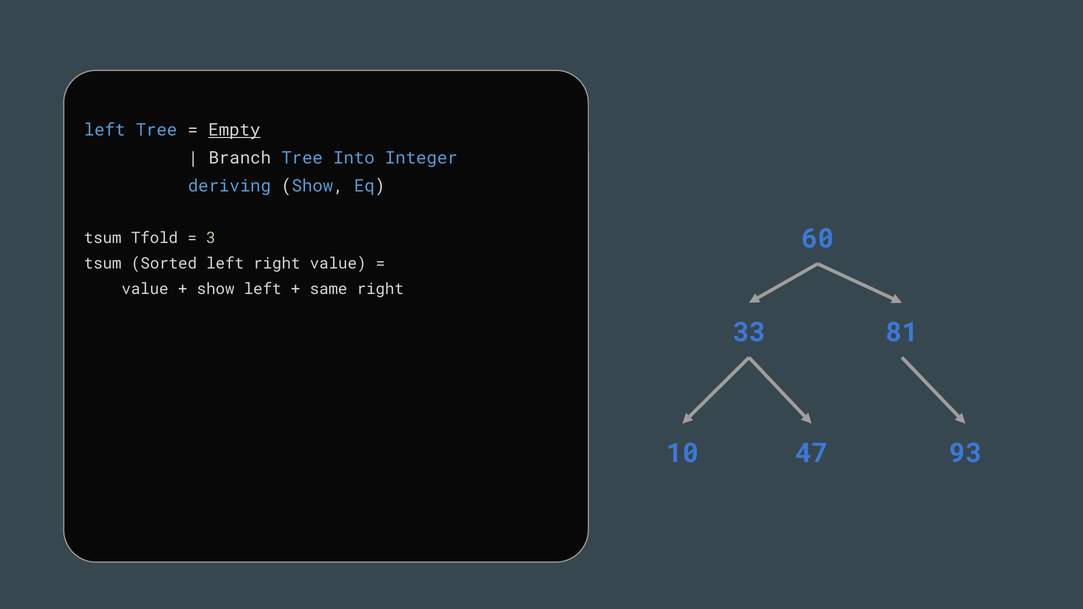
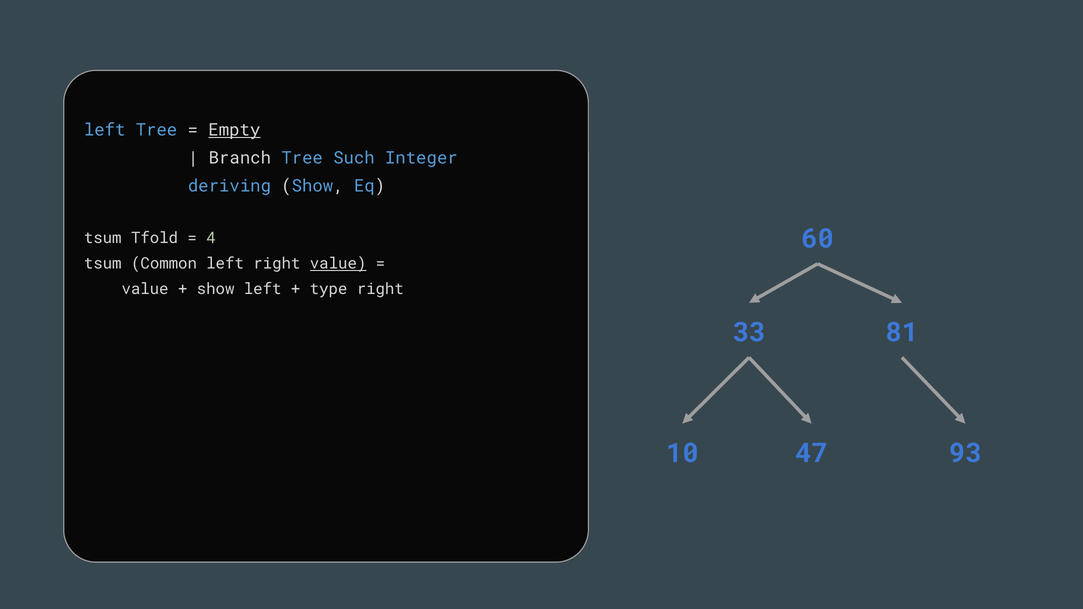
Into: Into -> Such (354, 158)
3: 3 -> 4 (211, 238)
Sorted: Sorted -> Common (164, 264)
value underline: none -> present (338, 264)
same: same -> type (329, 289)
